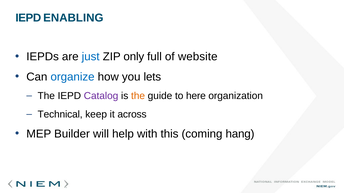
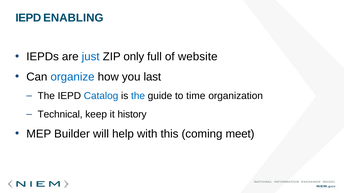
lets: lets -> last (152, 77)
Catalog colour: purple -> blue (101, 96)
the colour: orange -> blue (138, 96)
here: here -> time (196, 96)
across: across -> history (132, 115)
hang: hang -> meet (240, 134)
